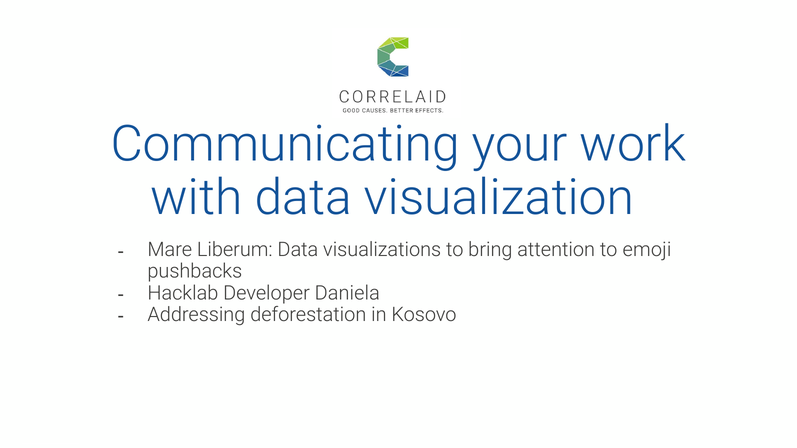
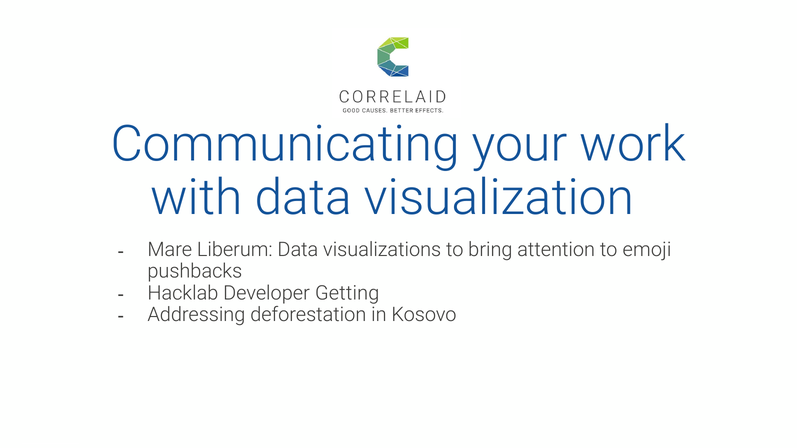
Daniela: Daniela -> Getting (347, 293)
